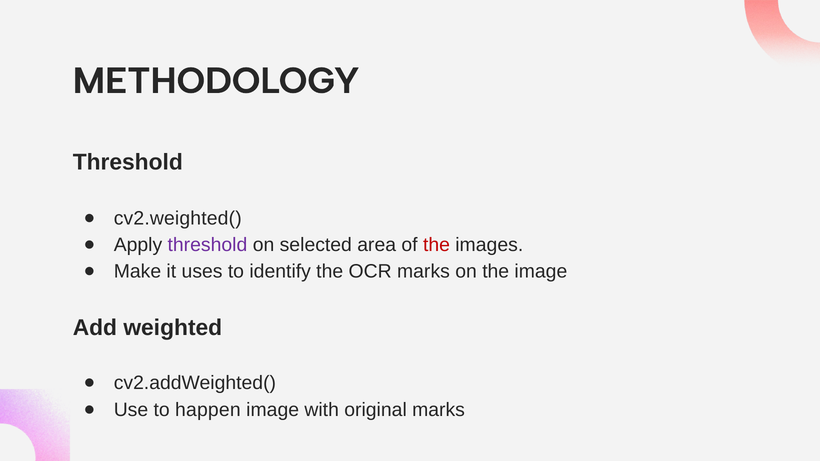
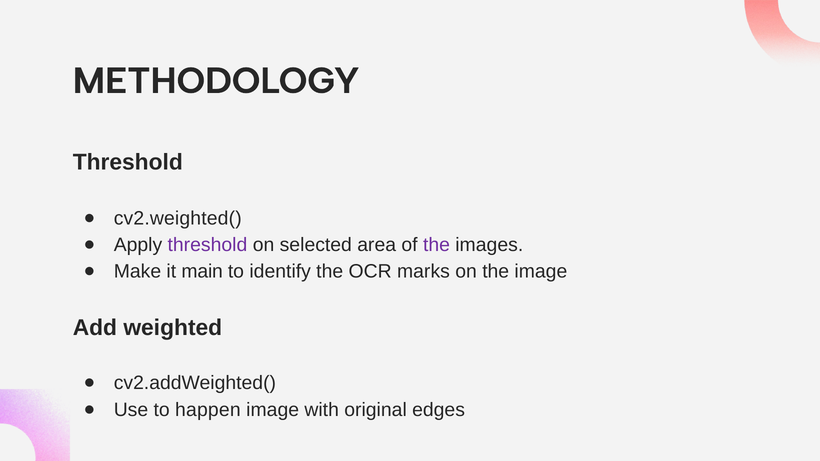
the colour: red -> purple (436, 245)
uses: uses -> main (202, 272)
original marks: marks -> edges (439, 410)
